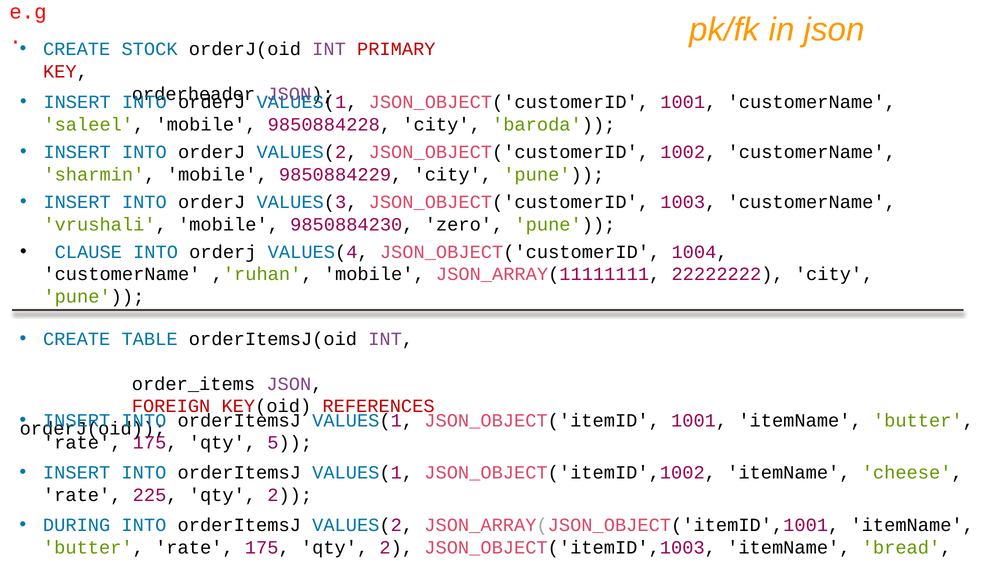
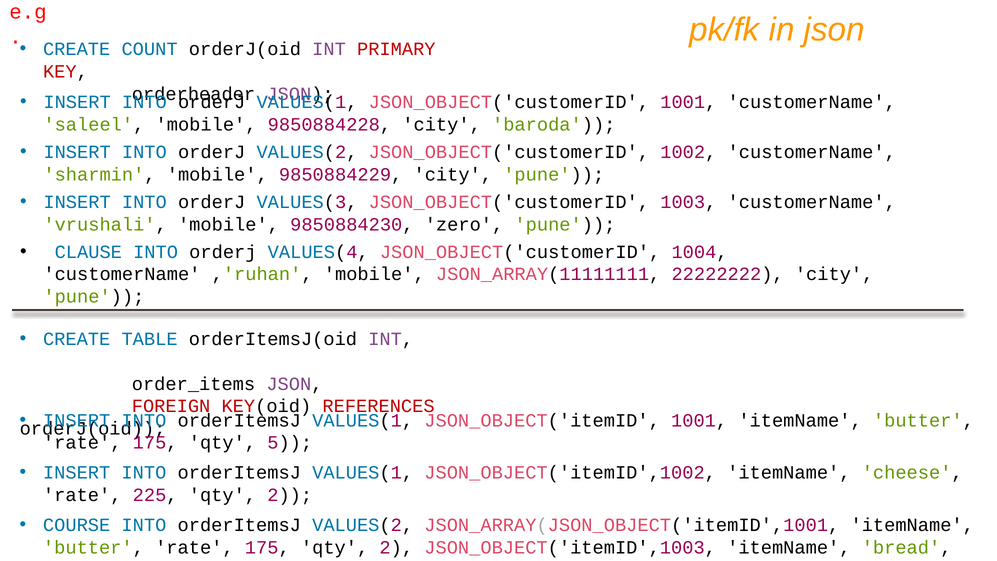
STOCK: STOCK -> COUNT (150, 49)
DURING: DURING -> COURSE (77, 525)
